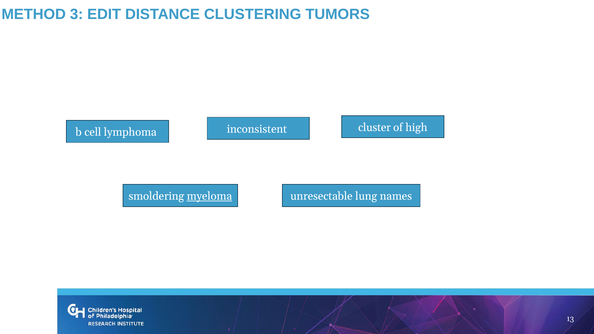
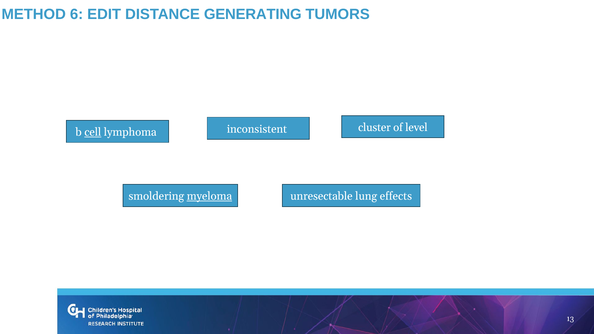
3: 3 -> 6 (77, 14)
CLUSTERING: CLUSTERING -> GENERATING (253, 14)
cell underline: none -> present (93, 132)
high: high -> level (417, 128)
names: names -> effects (396, 196)
